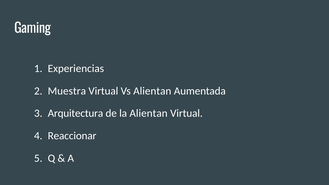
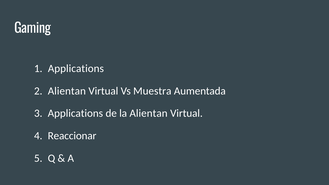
Experiencias: Experiencias -> Applications (76, 69)
Muestra: Muestra -> Alientan (67, 91)
Vs Alientan: Alientan -> Muestra (152, 91)
Arquitectura: Arquitectura -> Applications (75, 113)
